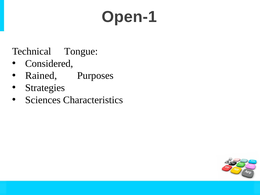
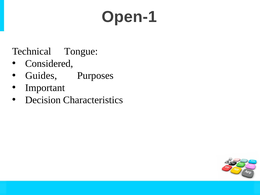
Rained: Rained -> Guides (41, 76)
Strategies: Strategies -> Important (45, 88)
Sciences: Sciences -> Decision (43, 100)
